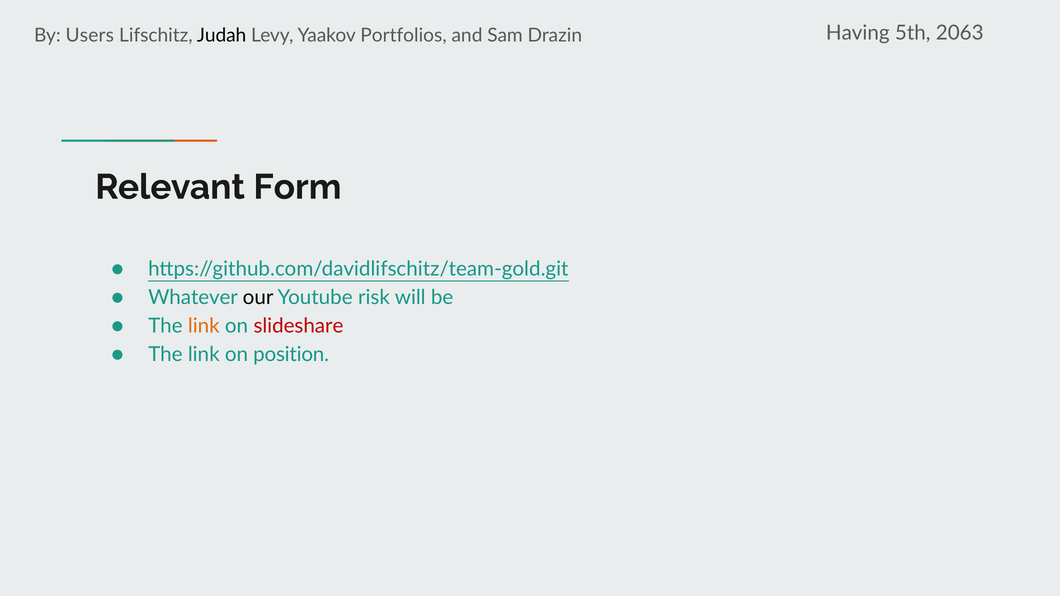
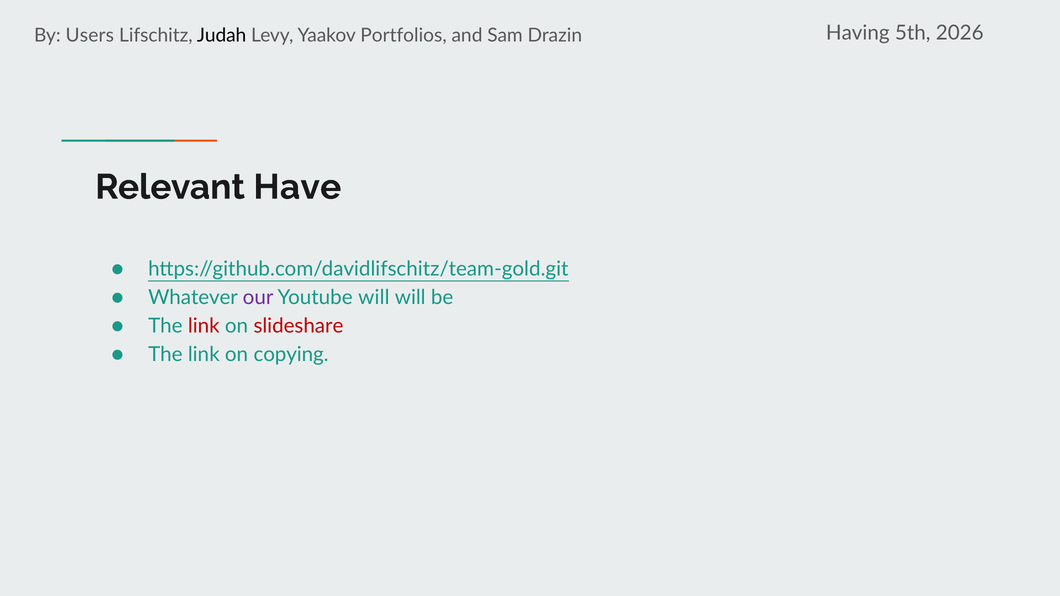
2063: 2063 -> 2026 (960, 33)
Form: Form -> Have (297, 187)
our colour: black -> purple (258, 298)
Youtube risk: risk -> will (374, 298)
link colour: orange -> red (204, 326)
position: position -> copying (291, 355)
